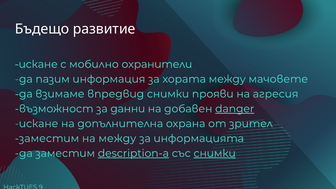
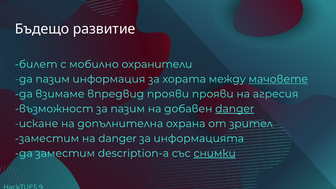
искане: искане -> билет (36, 64)
мачовете underline: none -> present (278, 79)
впредвид снимки: снимки -> прояви (168, 94)
за данни: данни -> пазим (128, 109)
на между: между -> danger (117, 138)
description-a underline: present -> none (133, 153)
